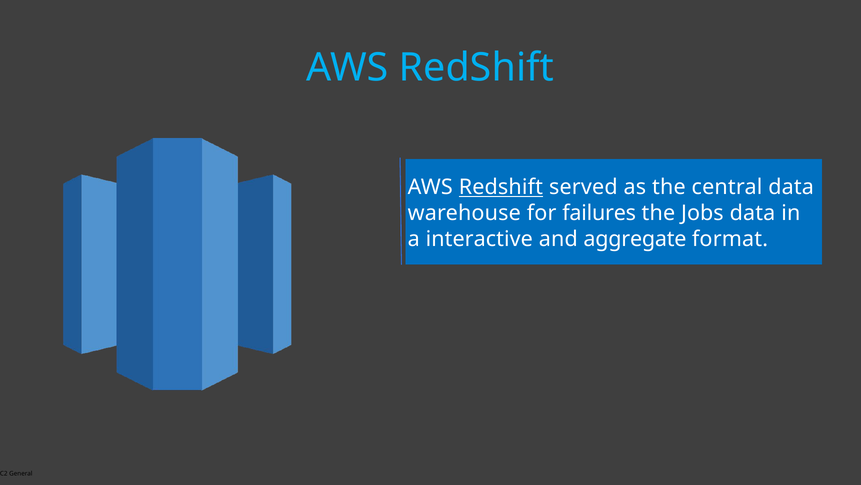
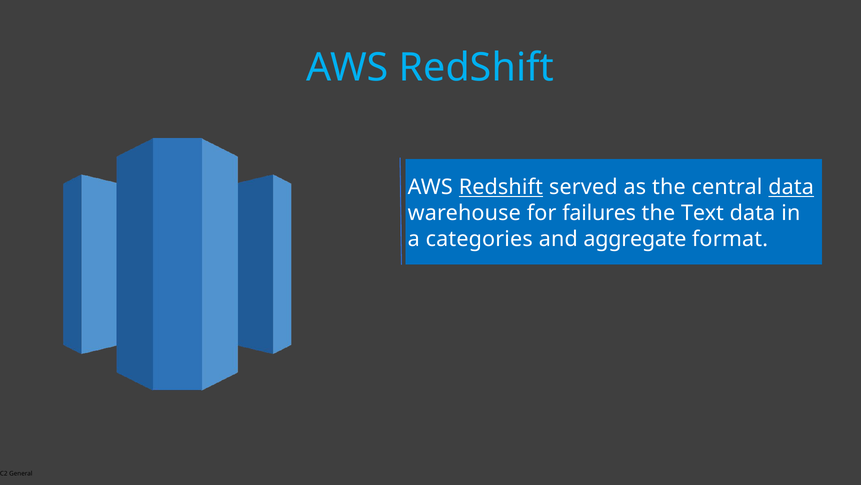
data underline: none -> present (791, 187)
Jobs: Jobs -> Text (702, 213)
interactive: interactive -> categories (479, 239)
